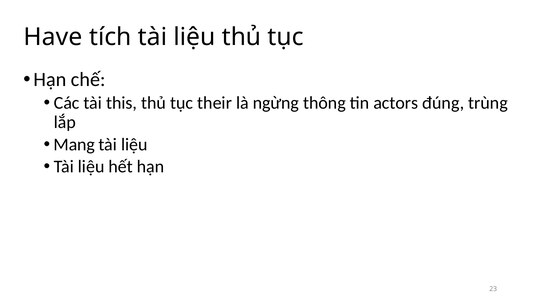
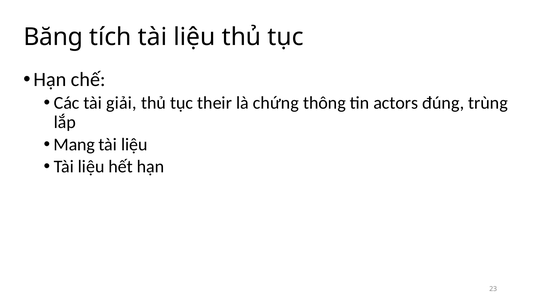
Have: Have -> Băng (53, 37)
this: this -> giải (122, 103)
ngừng: ngừng -> chứng (276, 103)
